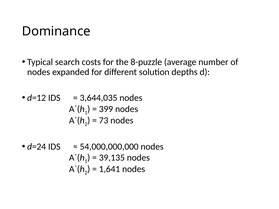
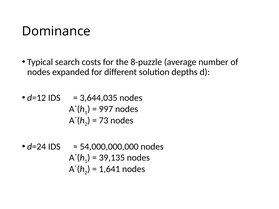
399: 399 -> 997 (106, 109)
